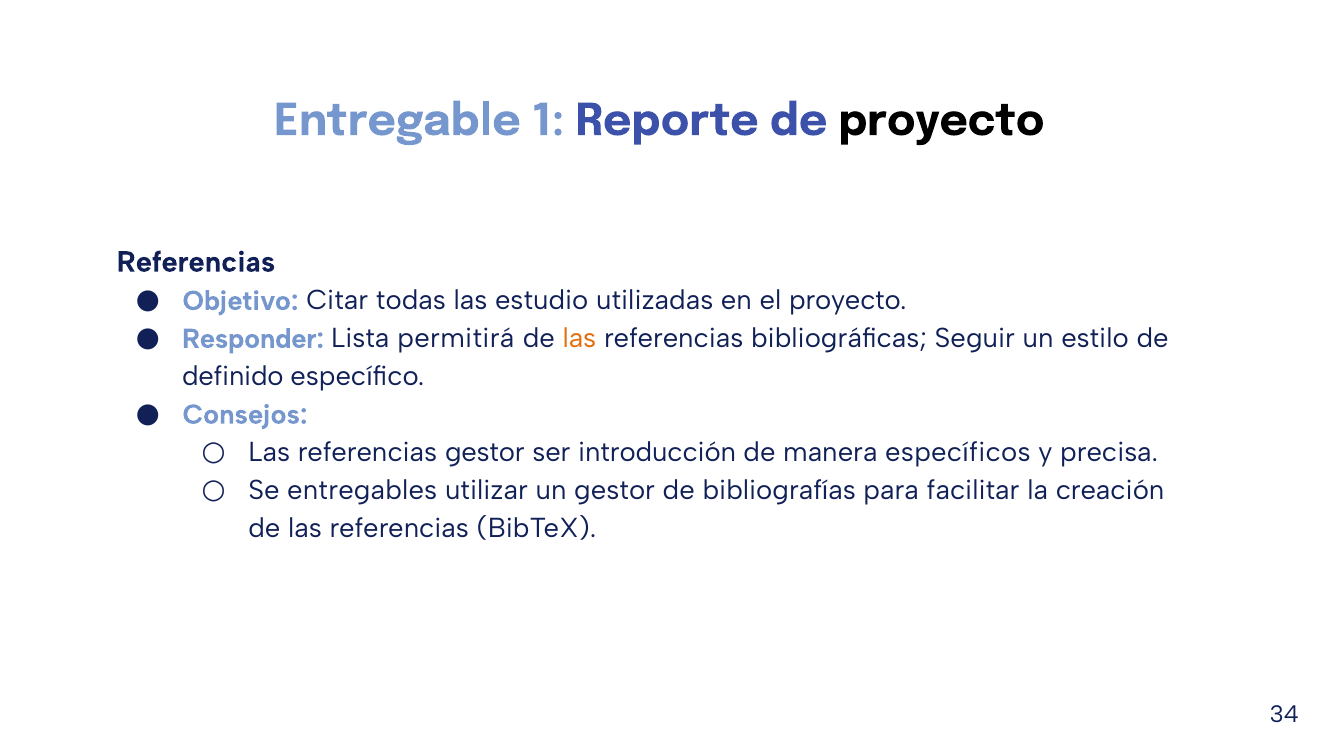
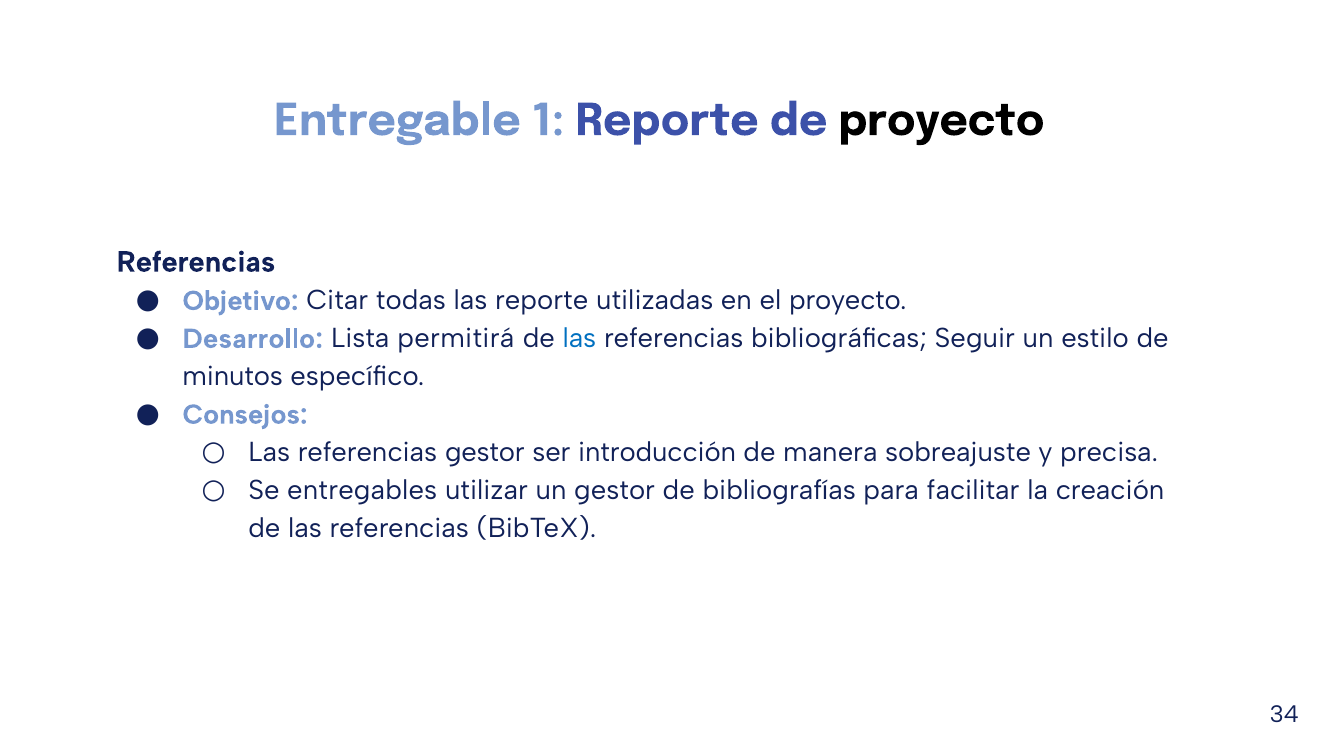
las estudio: estudio -> reporte (542, 301)
Responder: Responder -> Desarrollo (253, 339)
las colour: orange -> blue (579, 339)
definido: definido -> minutos (233, 376)
específicos: específicos -> sobreajuste (958, 452)
